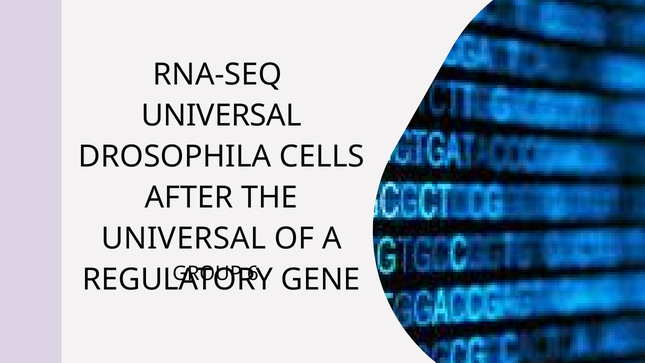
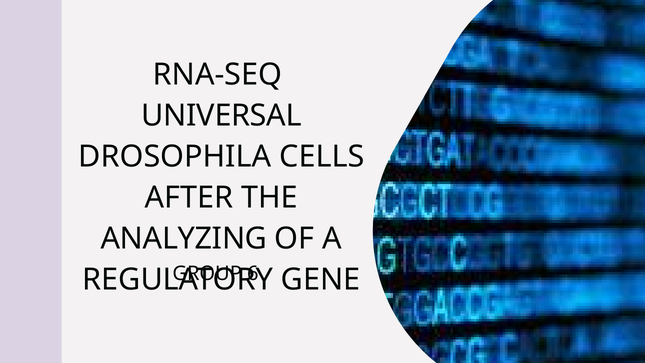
UNIVERSAL: UNIVERSAL -> ANALYZING (184, 238)
